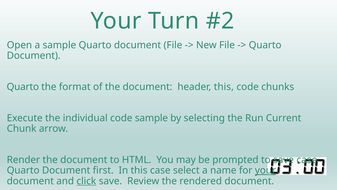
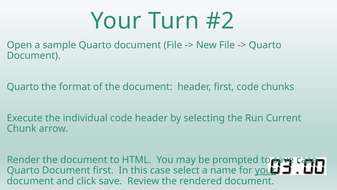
header this: this -> first (224, 87)
code sample: sample -> header (151, 118)
click underline: present -> none (86, 181)
